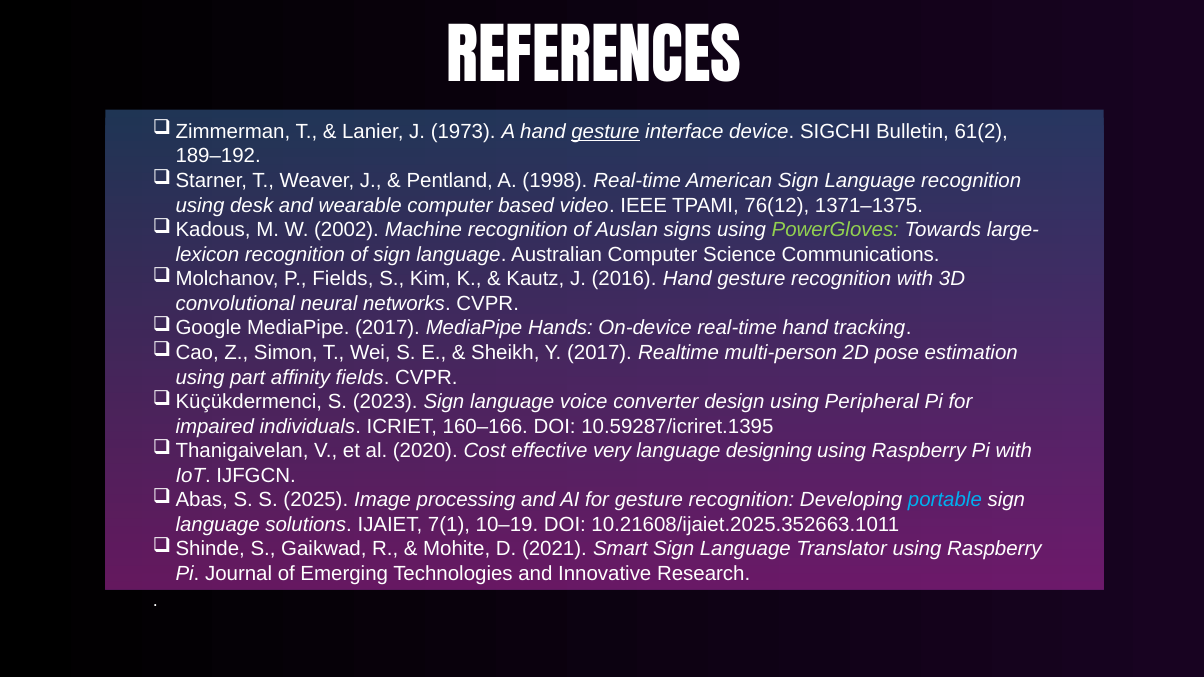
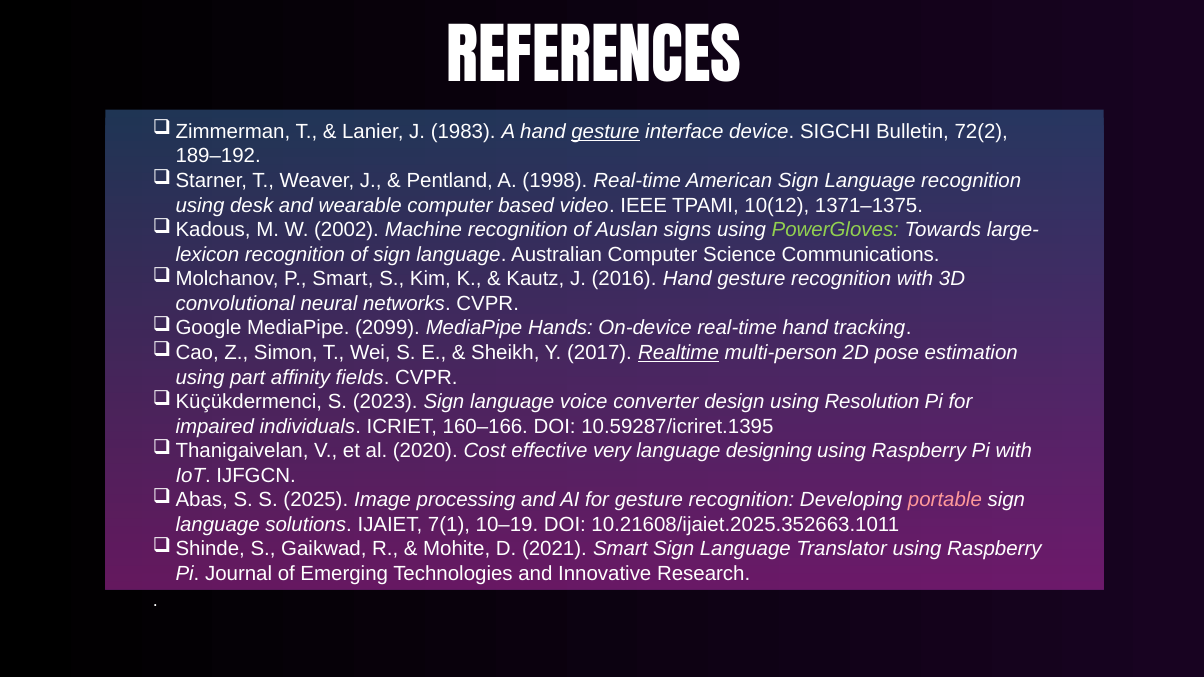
1973: 1973 -> 1983 (463, 132)
61(2: 61(2 -> 72(2 (981, 132)
76(12: 76(12 -> 10(12 (777, 205)
P Fields: Fields -> Smart (343, 279)
MediaPipe 2017: 2017 -> 2099 (387, 328)
Realtime underline: none -> present (679, 353)
Peripheral: Peripheral -> Resolution (872, 402)
portable colour: light blue -> pink (945, 500)
